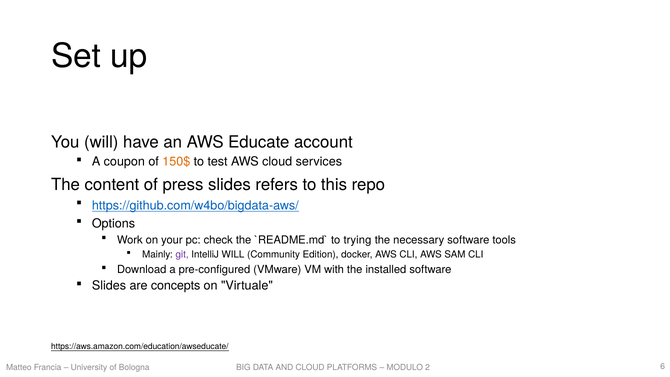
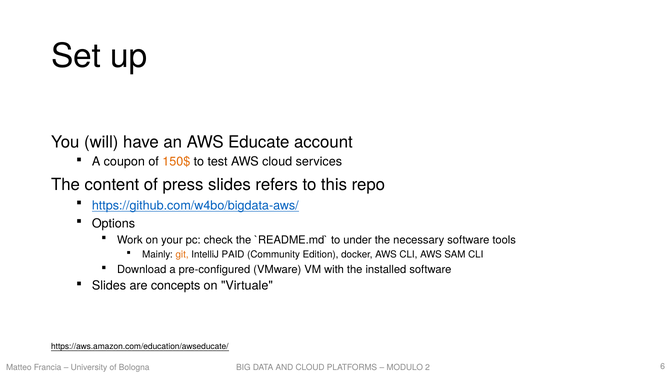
trying: trying -> under (357, 240)
git colour: purple -> orange (182, 255)
IntelliJ WILL: WILL -> PAID (233, 255)
